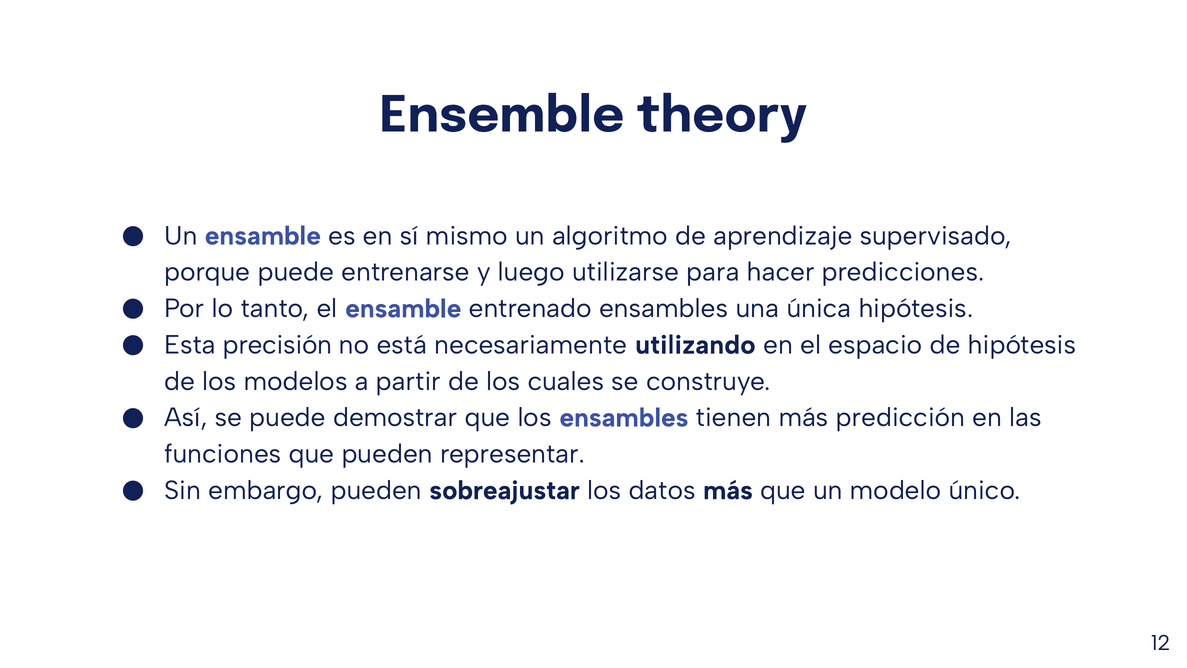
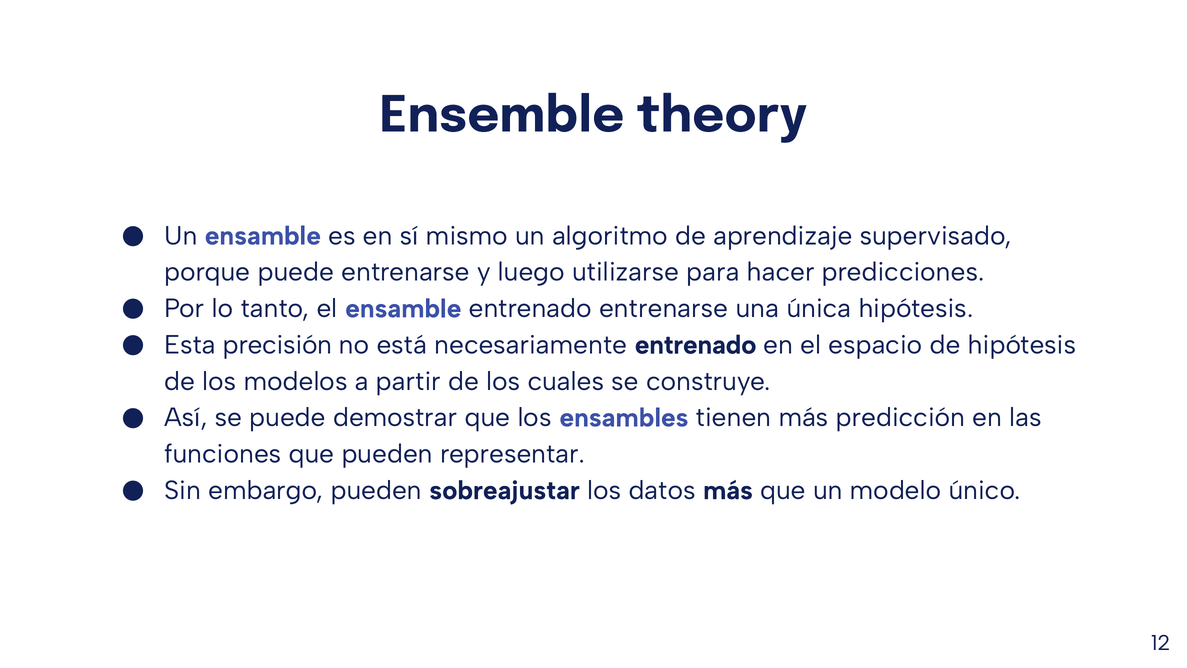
entrenado ensambles: ensambles -> entrenarse (664, 309)
necesariamente utilizando: utilizando -> entrenado (696, 345)
